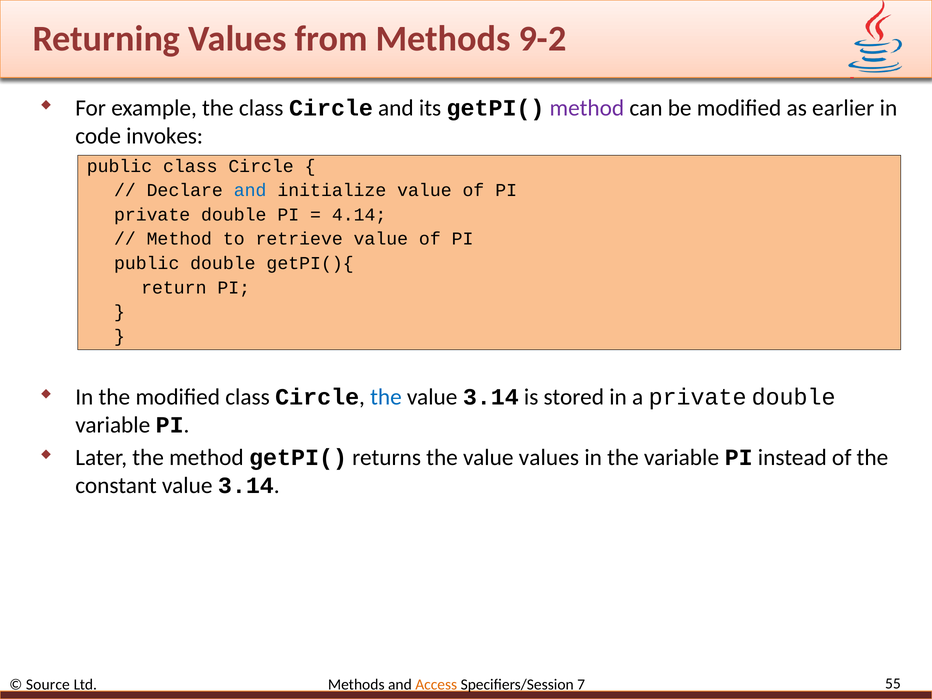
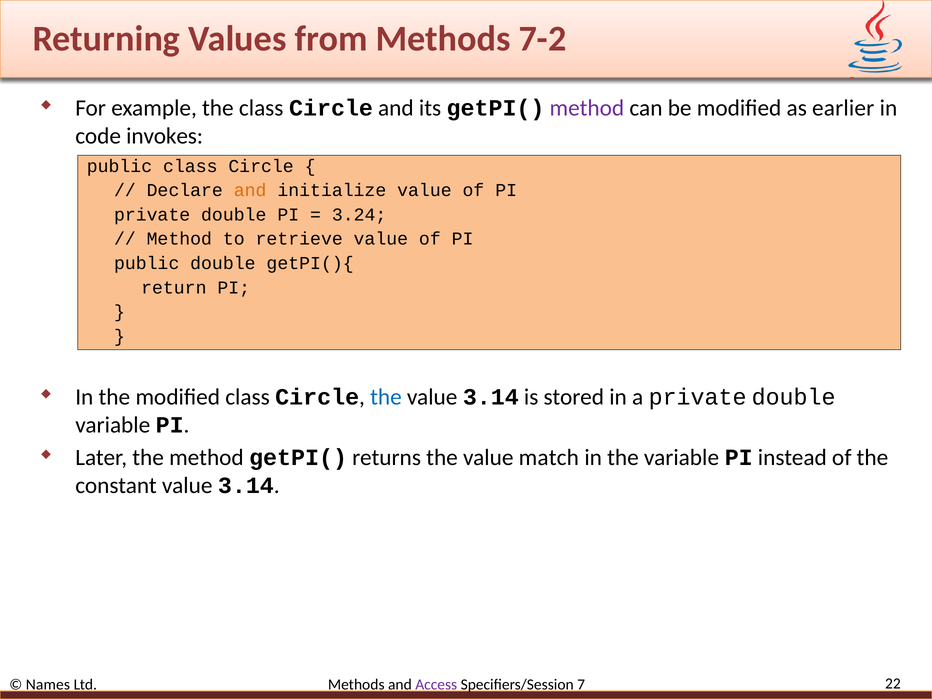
9-2: 9-2 -> 7-2 (543, 39)
and colour: blue -> orange (250, 190)
4.14: 4.14 -> 3.24 (359, 215)
value values: values -> match (549, 458)
Source: Source -> Names (48, 685)
Access colour: orange -> purple (436, 685)
55: 55 -> 22 (893, 684)
